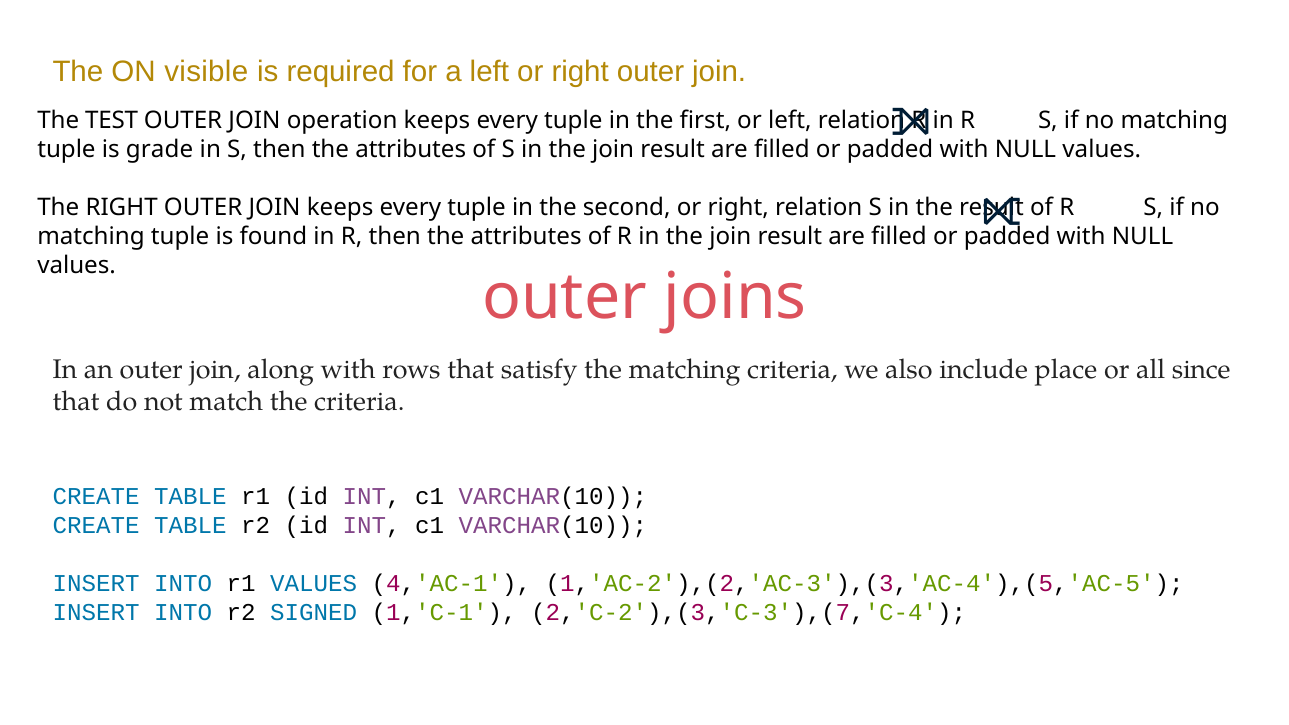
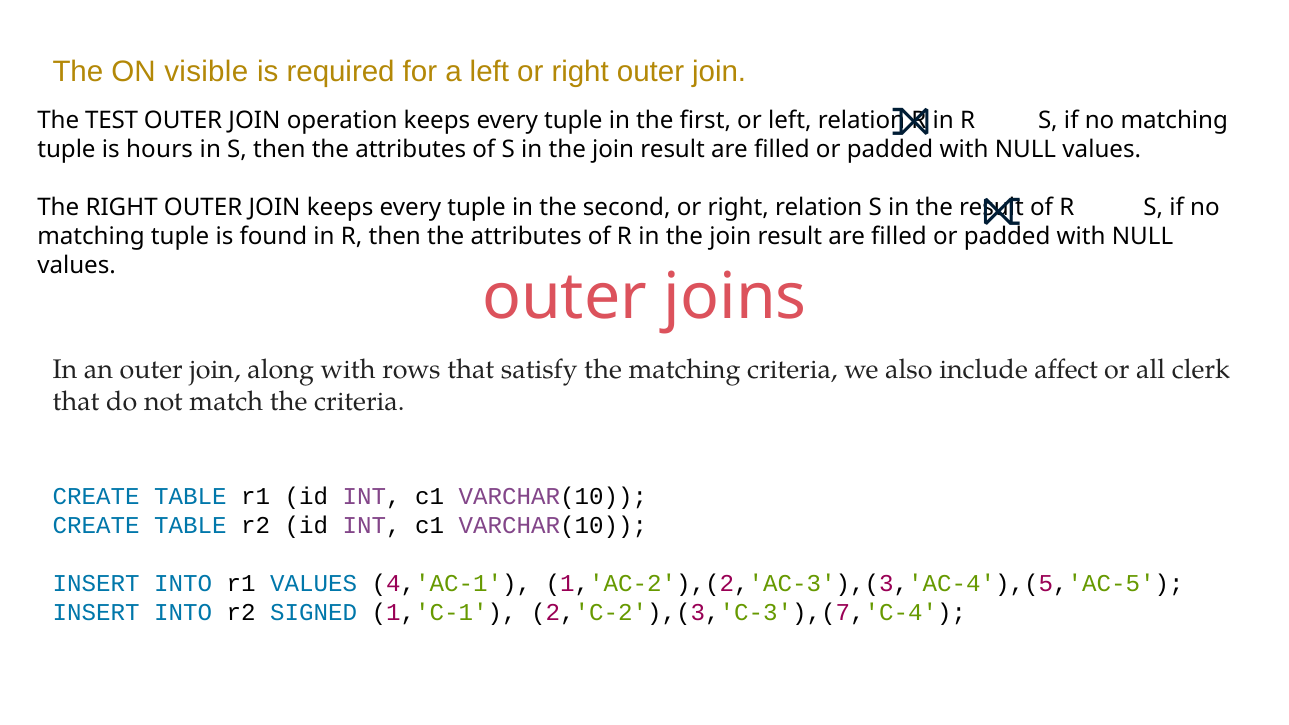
grade: grade -> hours (160, 150)
place: place -> affect (1066, 370)
since: since -> clerk (1201, 370)
